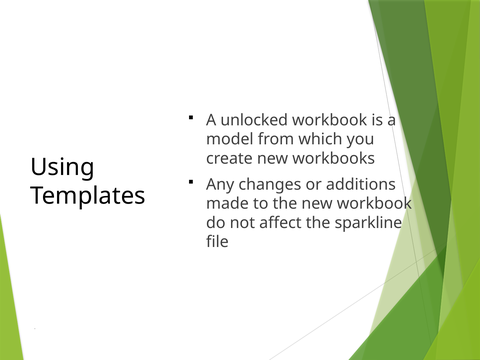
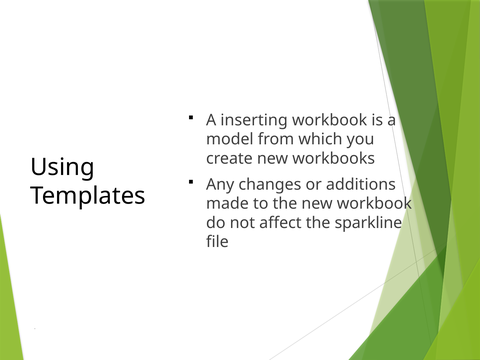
unlocked: unlocked -> inserting (254, 120)
